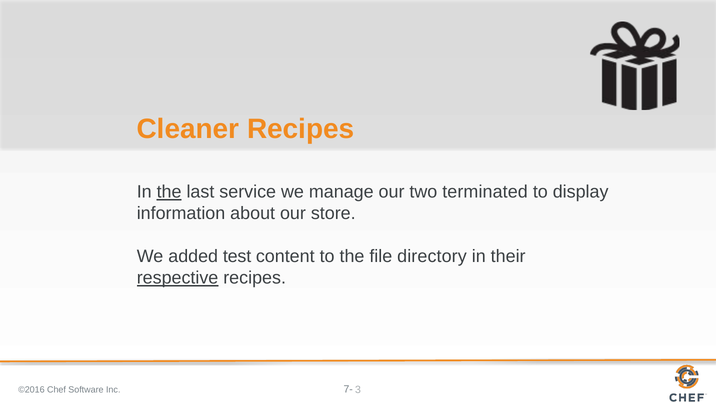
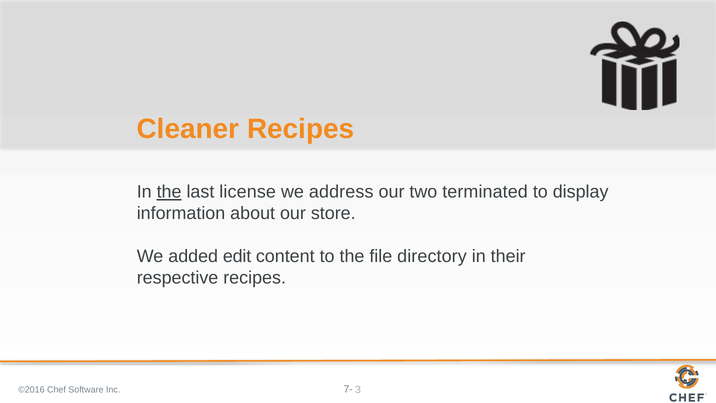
service: service -> license (248, 192)
manage: manage -> address (341, 192)
test: test -> edit (237, 256)
respective underline: present -> none (178, 278)
